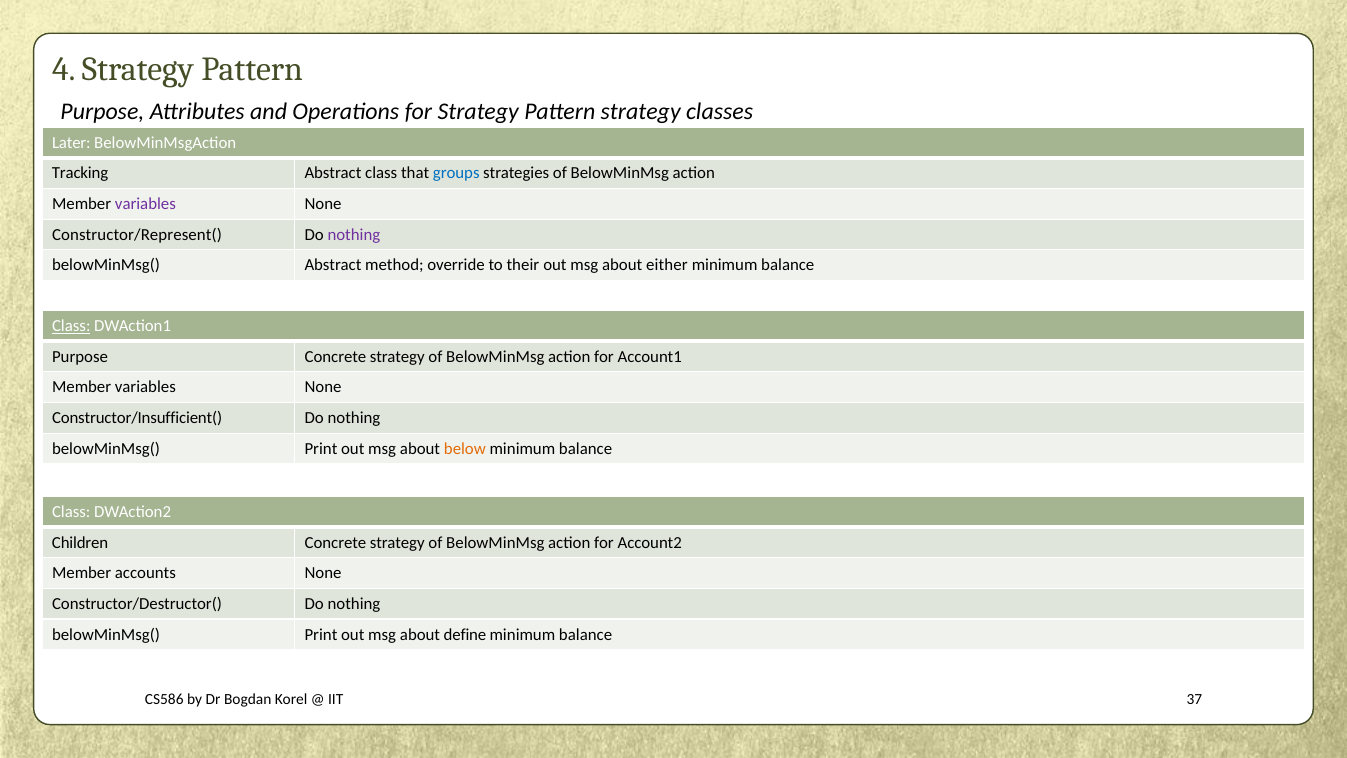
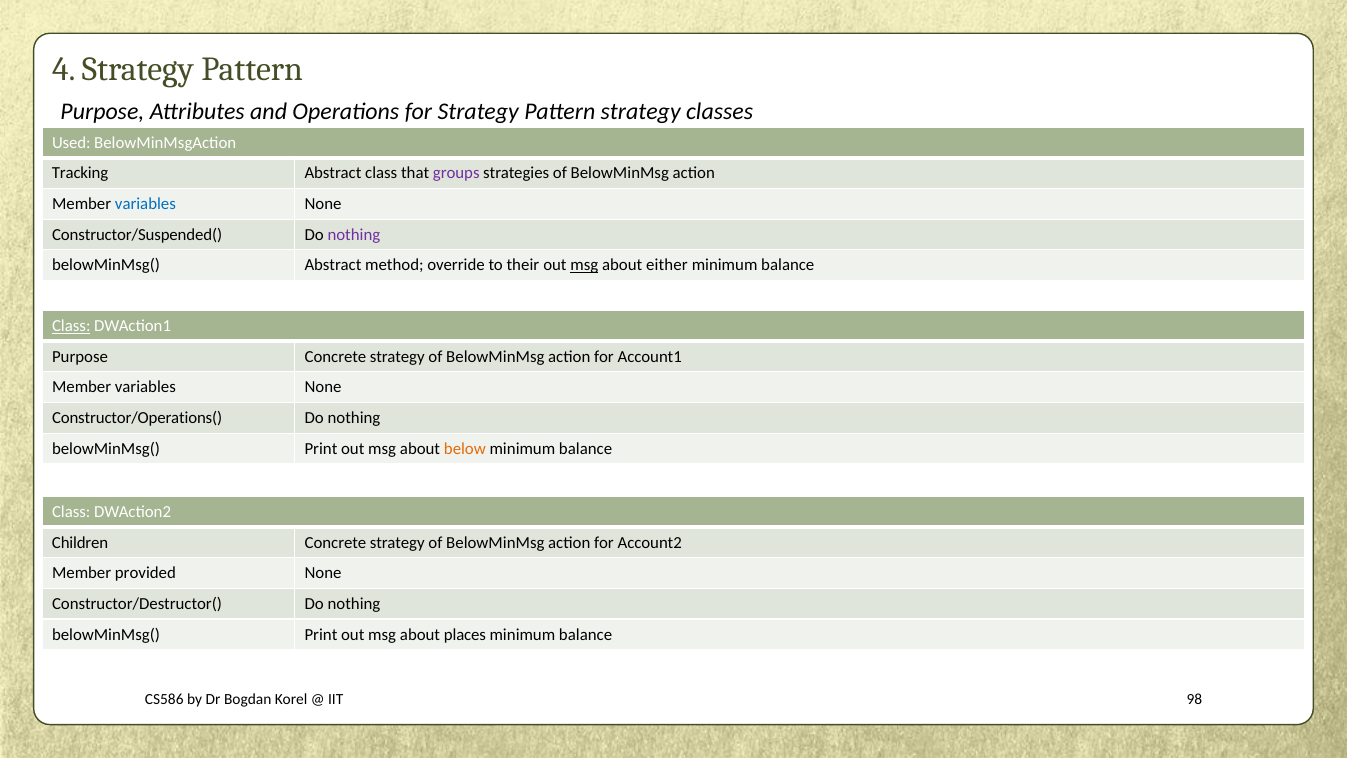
Later: Later -> Used (71, 143)
groups colour: blue -> purple (456, 173)
variables colour: purple -> blue (145, 204)
Constructor/Represent(: Constructor/Represent( -> Constructor/Suspended( (137, 235)
msg underline: none -> present (584, 265)
Constructor/Insufficient(: Constructor/Insufficient( -> Constructor/Operations( (137, 418)
accounts: accounts -> provided (145, 573)
define: define -> places (465, 634)
37: 37 -> 98 (1194, 700)
